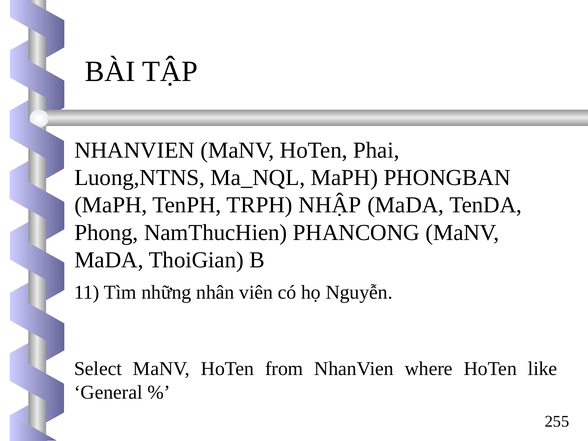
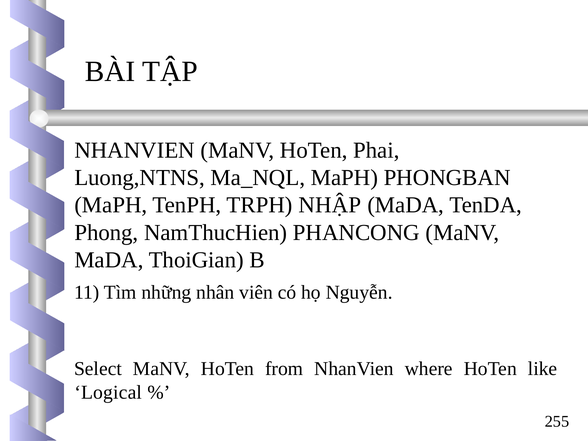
General: General -> Logical (108, 392)
